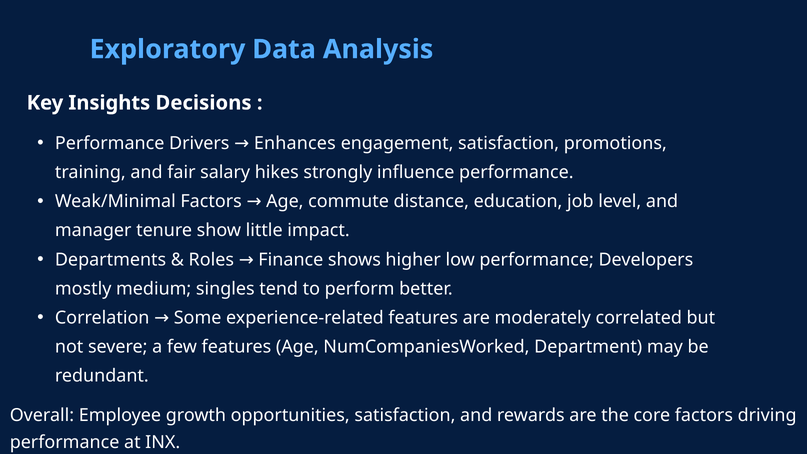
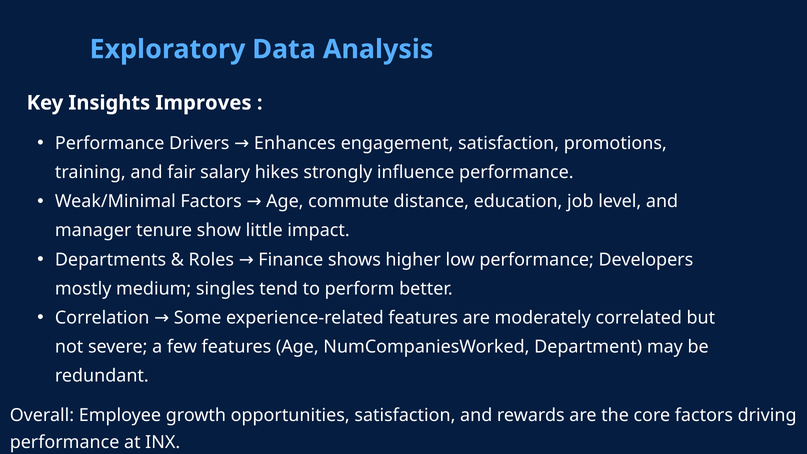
Decisions: Decisions -> Improves (204, 103)
